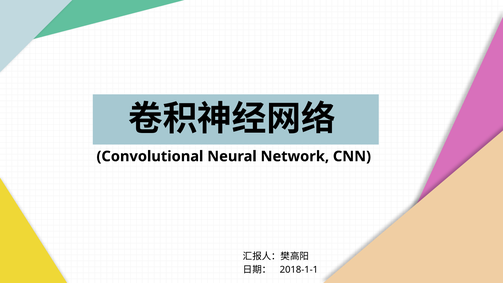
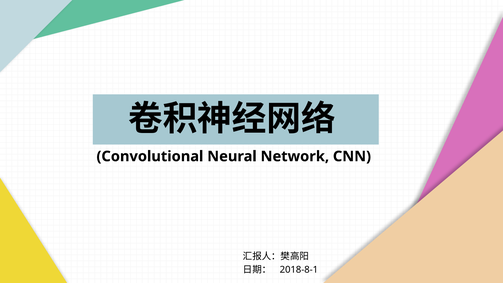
2018-1-1: 2018-1-1 -> 2018-8-1 (299, 270)
